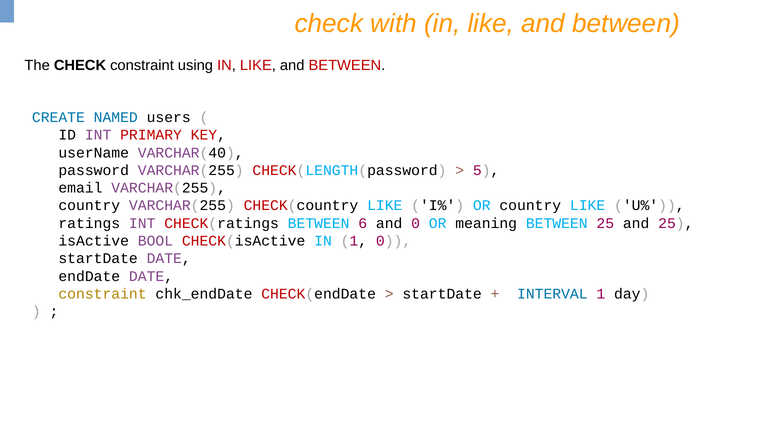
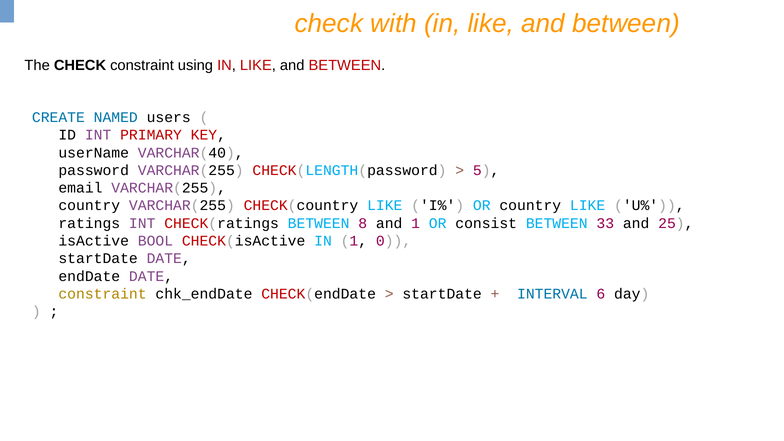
6: 6 -> 8 (363, 223)
and 0: 0 -> 1 (416, 223)
meaning: meaning -> consist (486, 223)
BETWEEN 25: 25 -> 33 (605, 223)
INTERVAL 1: 1 -> 6 (601, 294)
